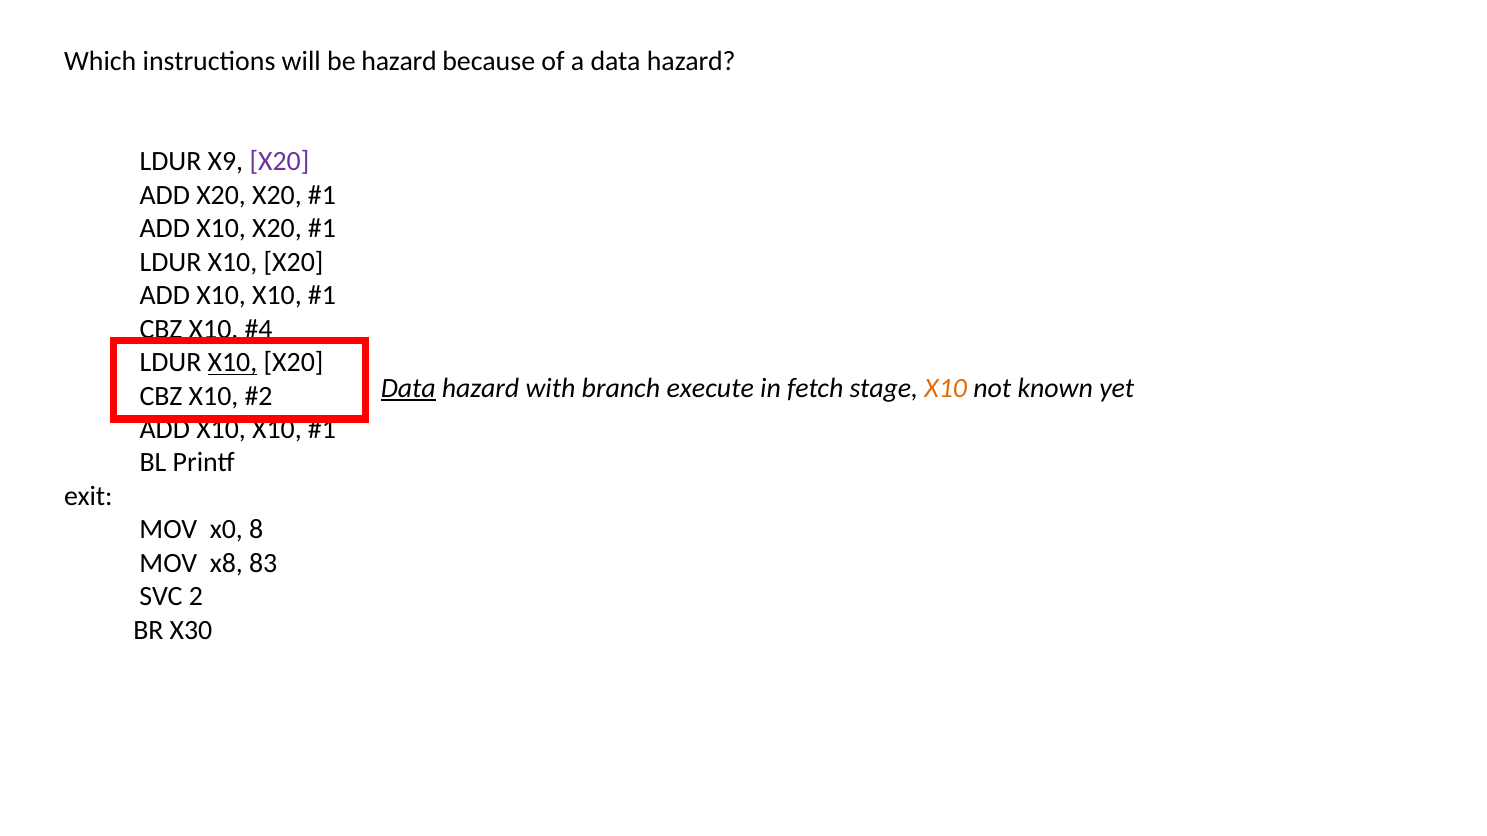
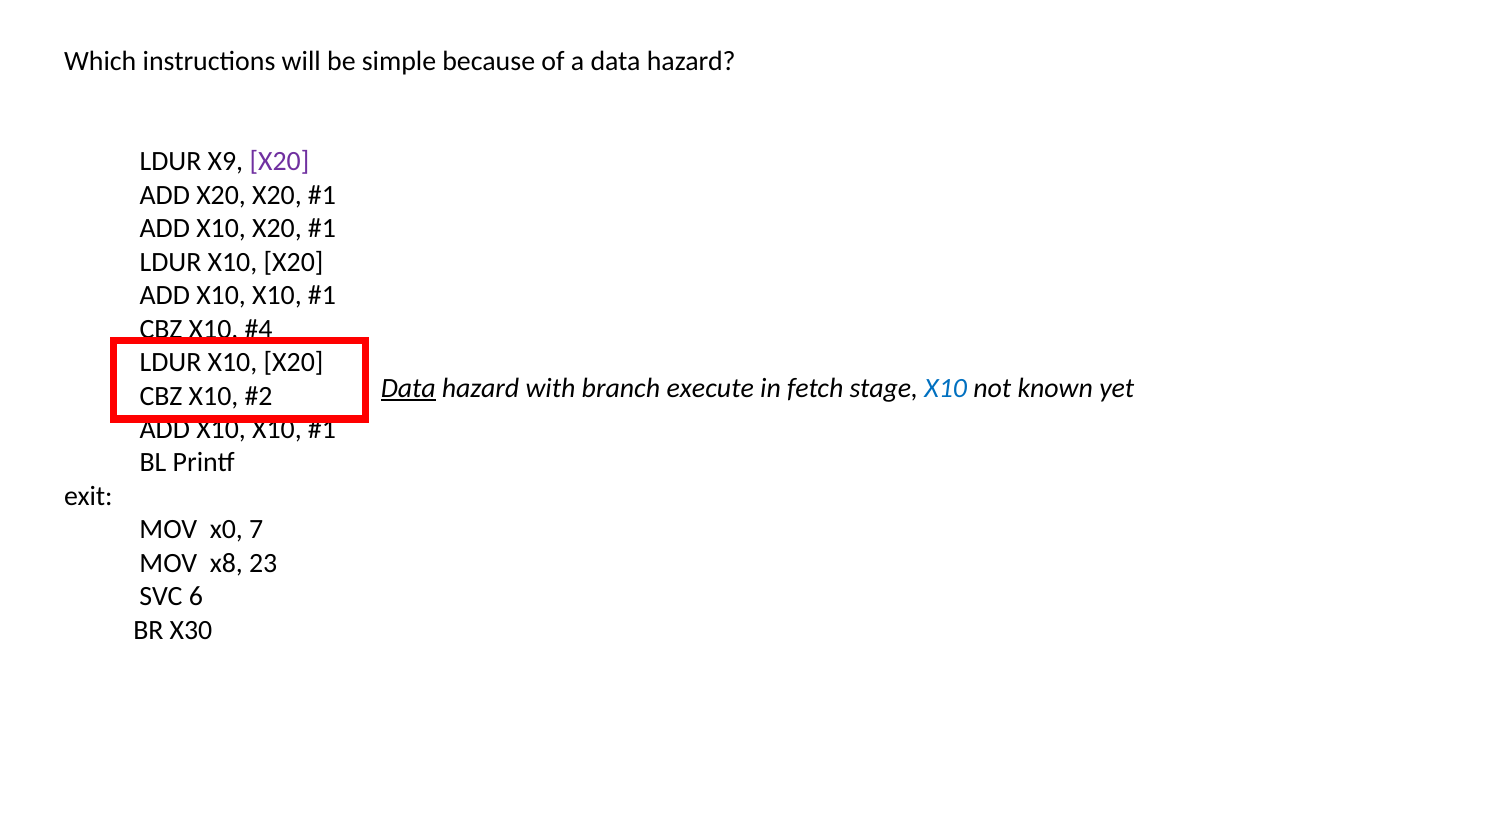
be hazard: hazard -> simple (399, 61)
X10 underline: present -> none (232, 363)
X10 colour: orange -> blue (946, 388)
8: 8 -> 7 (256, 530)
83: 83 -> 23 (263, 563)
2: 2 -> 6 (196, 597)
